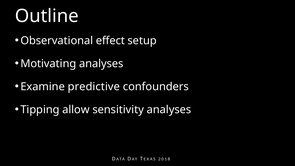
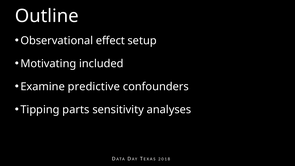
Motivating analyses: analyses -> included (101, 64)
allow: allow -> parts (76, 110)
